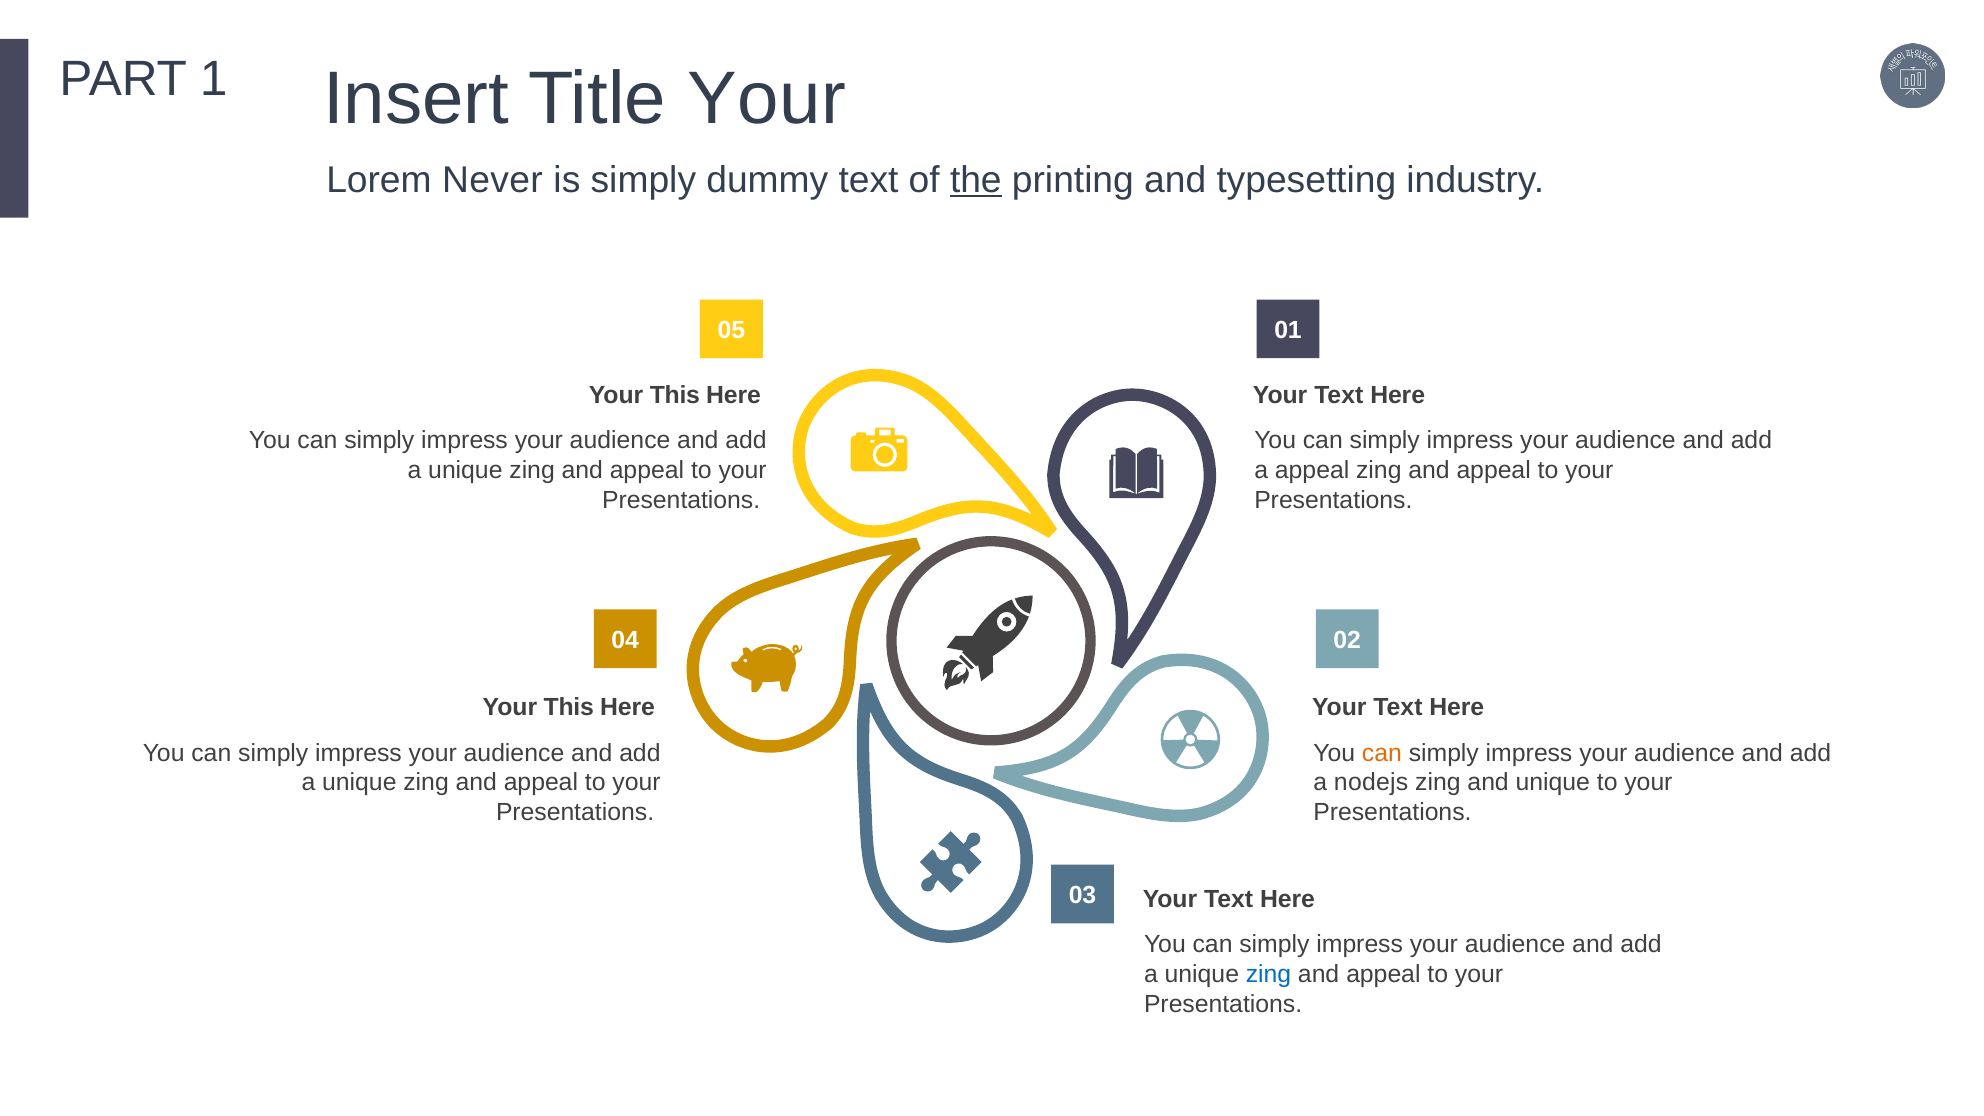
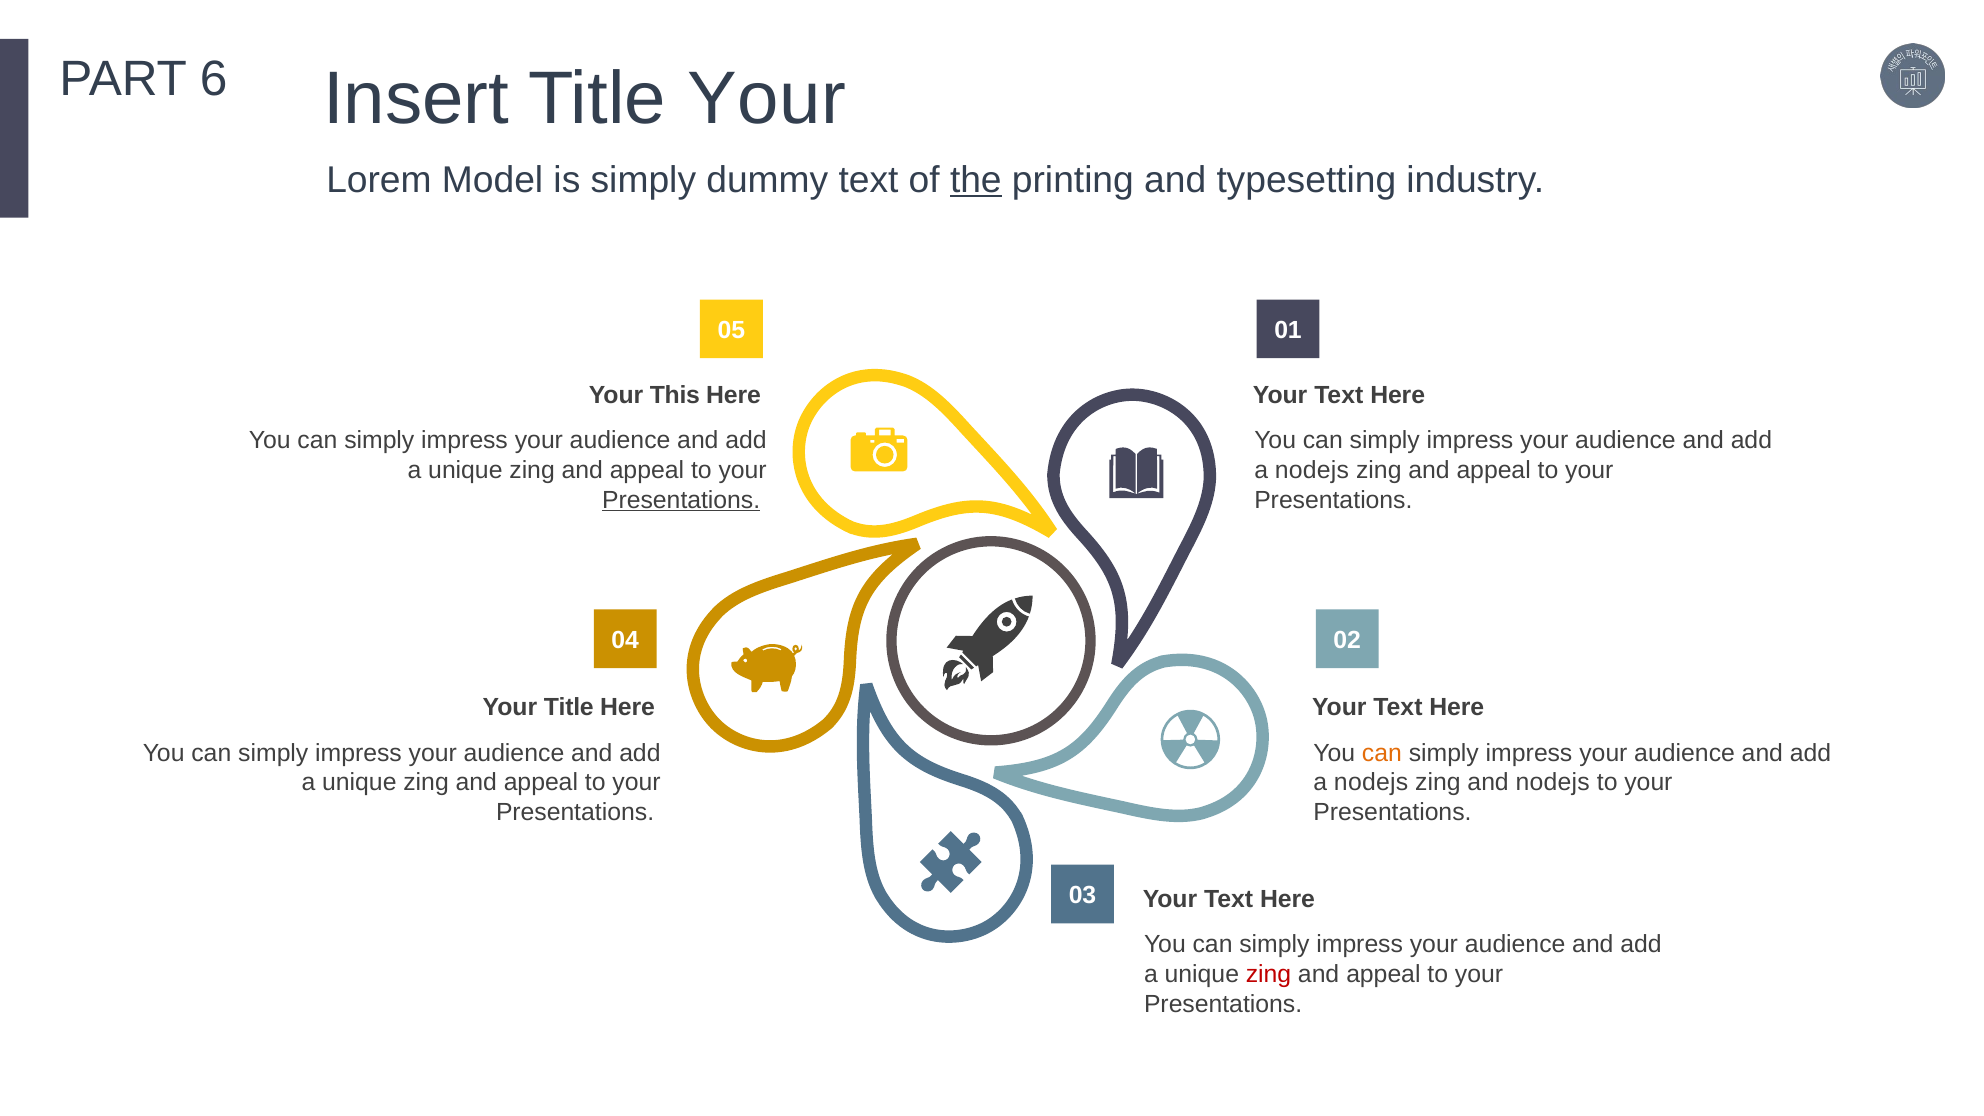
1: 1 -> 6 (214, 79)
Never: Never -> Model (493, 180)
appeal: appeal -> nodejs (1312, 470)
Presentations underline: none -> present (681, 500)
This: This -> Title (569, 708)
and unique: unique -> nodejs (1553, 783)
zing colour: blue -> red (1269, 974)
